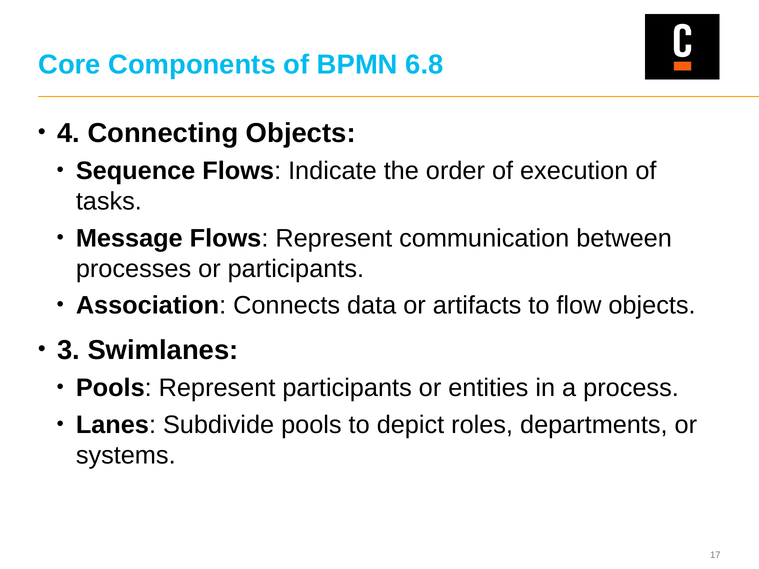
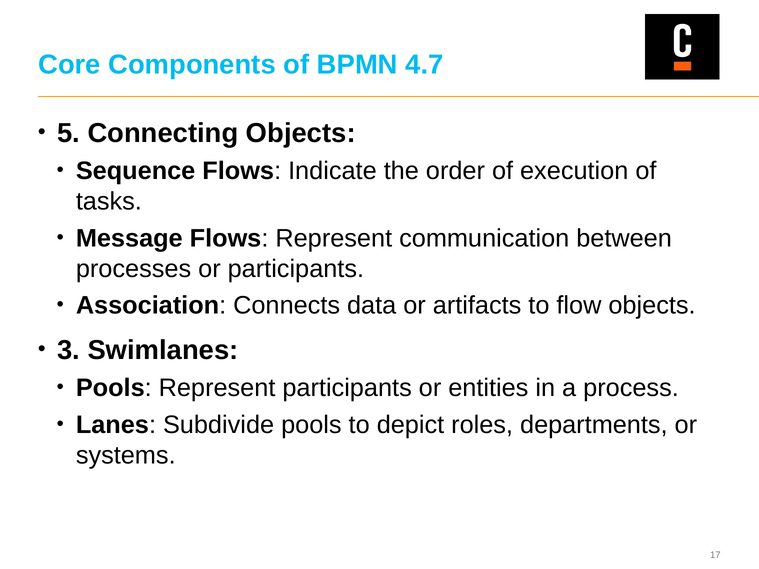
6.8: 6.8 -> 4.7 (424, 65)
4: 4 -> 5 (69, 133)
